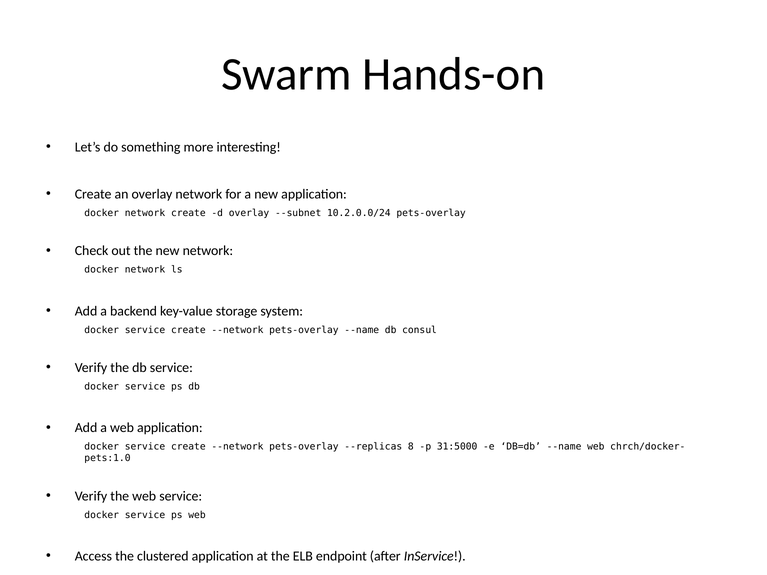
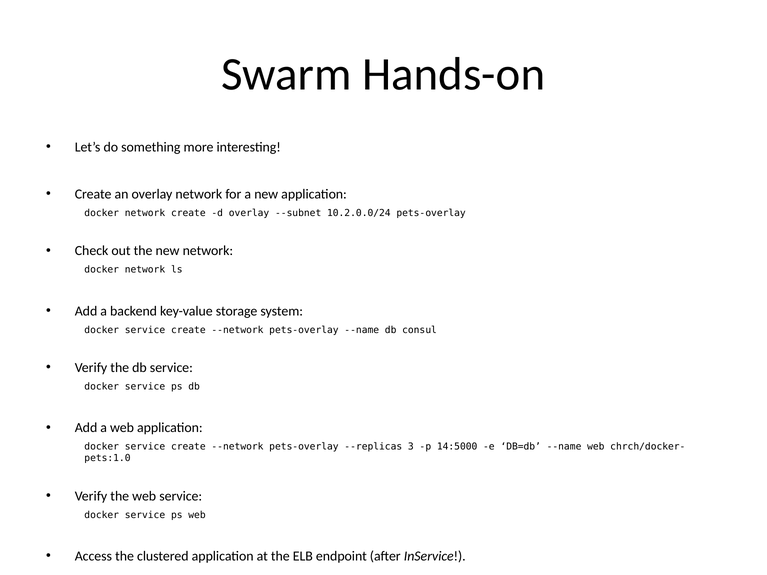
8: 8 -> 3 (411, 447)
31:5000: 31:5000 -> 14:5000 (457, 447)
